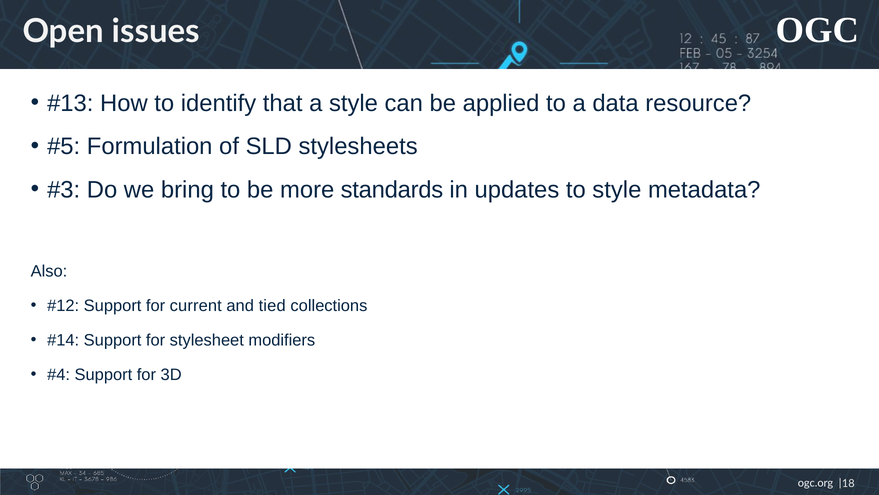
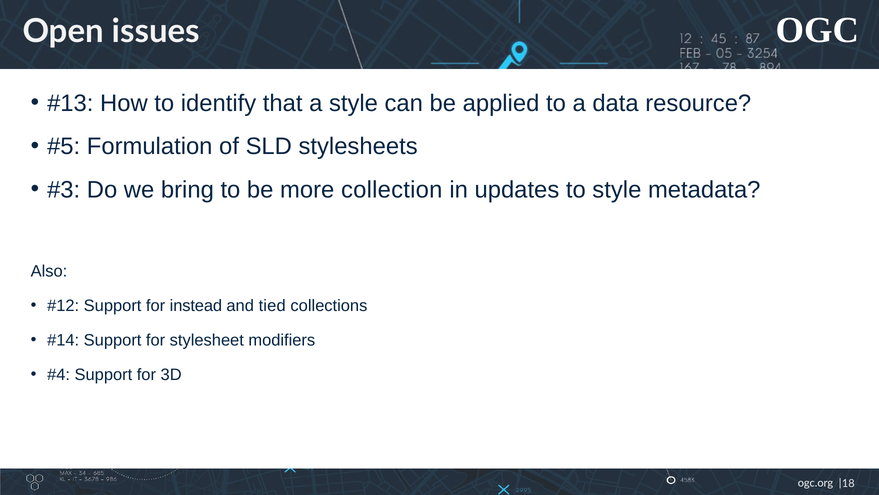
standards: standards -> collection (392, 190)
current: current -> instead (196, 305)
